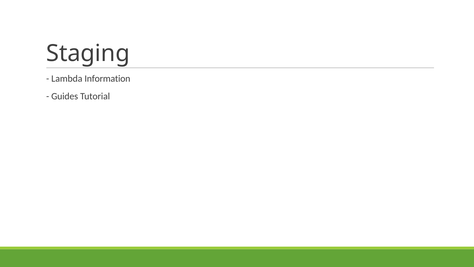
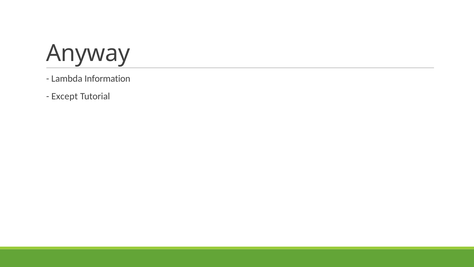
Staging: Staging -> Anyway (88, 53)
Guides: Guides -> Except (65, 96)
